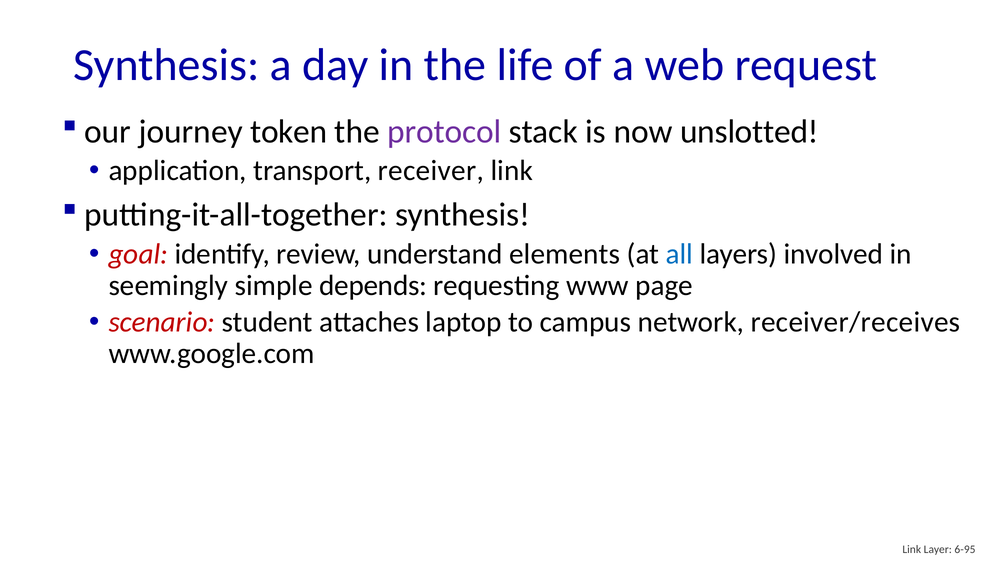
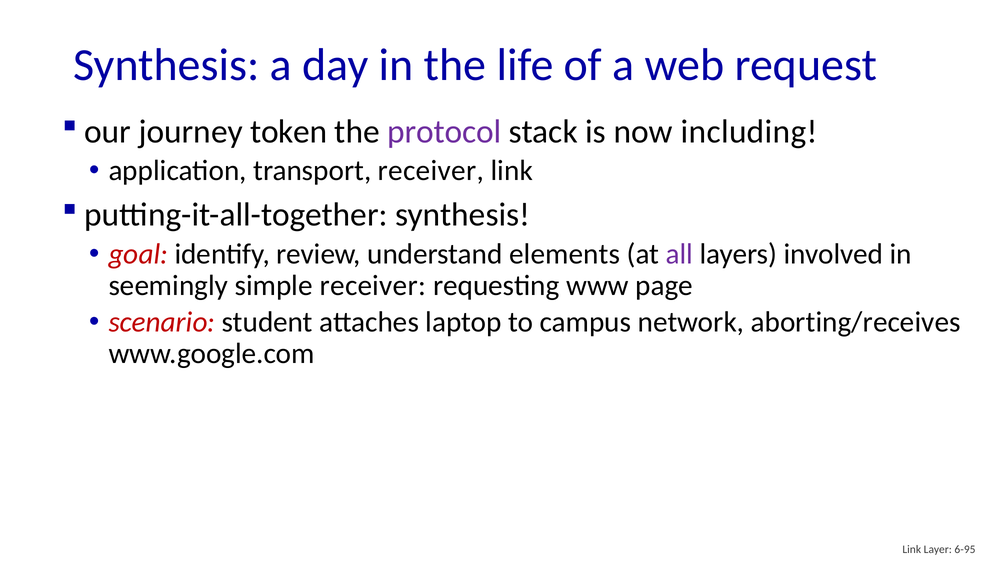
unslotted: unslotted -> including (749, 132)
all colour: blue -> purple (679, 254)
simple depends: depends -> receiver (373, 286)
receiver/receives: receiver/receives -> aborting/receives (856, 322)
